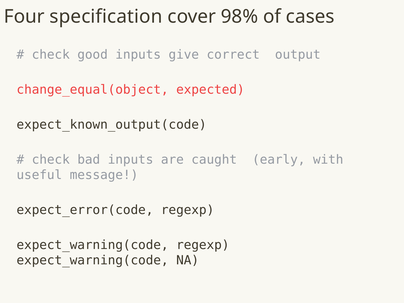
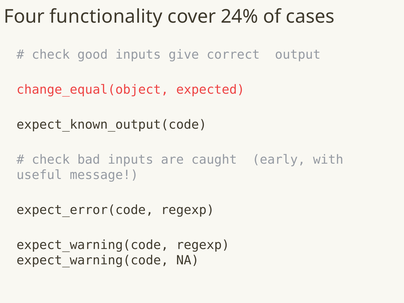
specification: specification -> functionality (106, 17)
98%: 98% -> 24% (239, 17)
